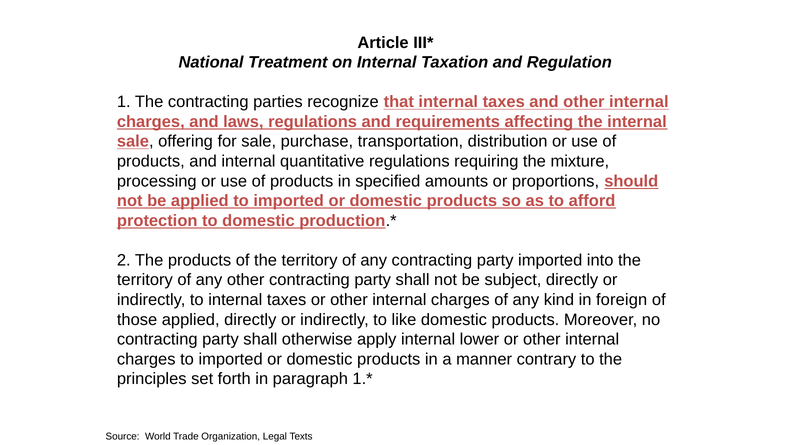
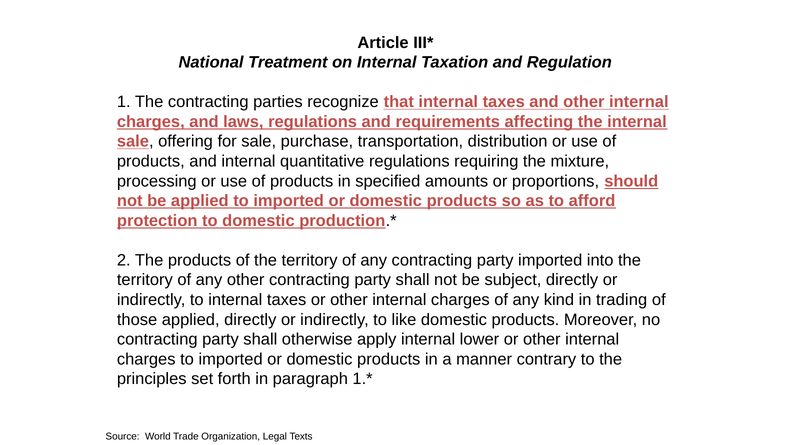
foreign: foreign -> trading (622, 300)
